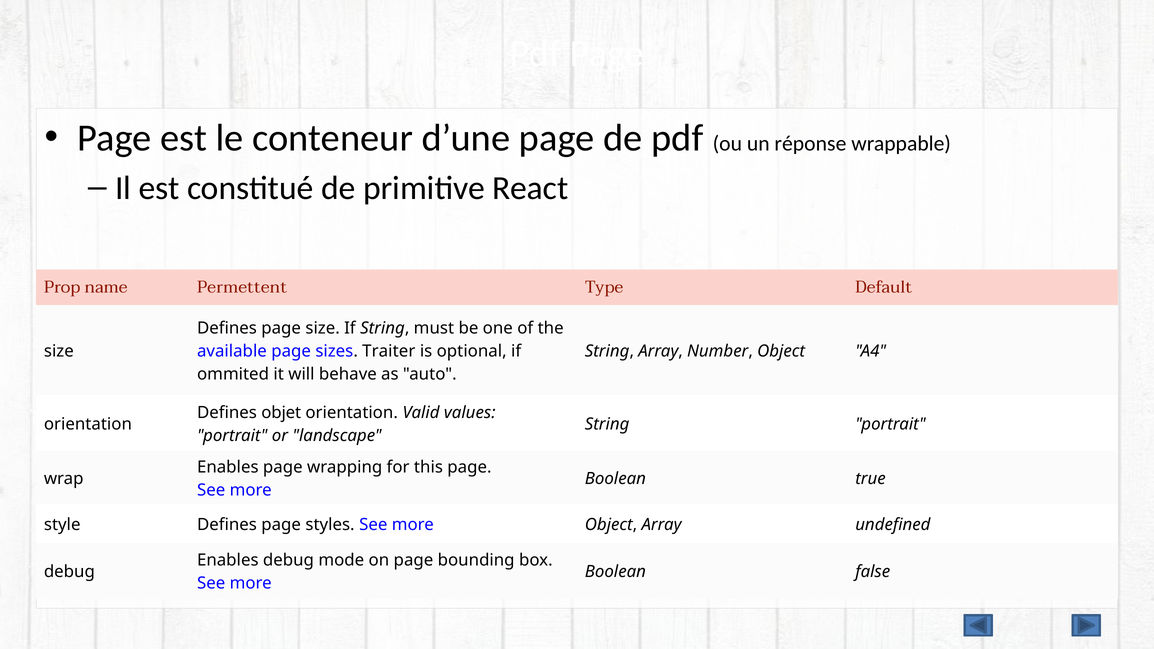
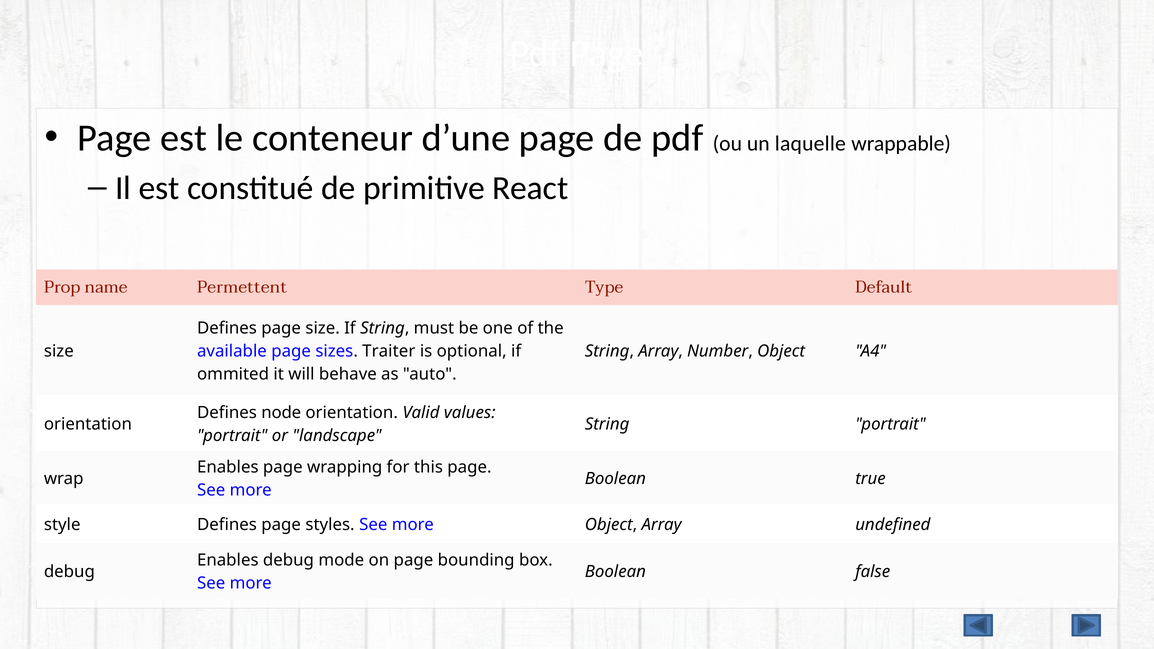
réponse: réponse -> laquelle (810, 144)
objet: objet -> node (281, 413)
